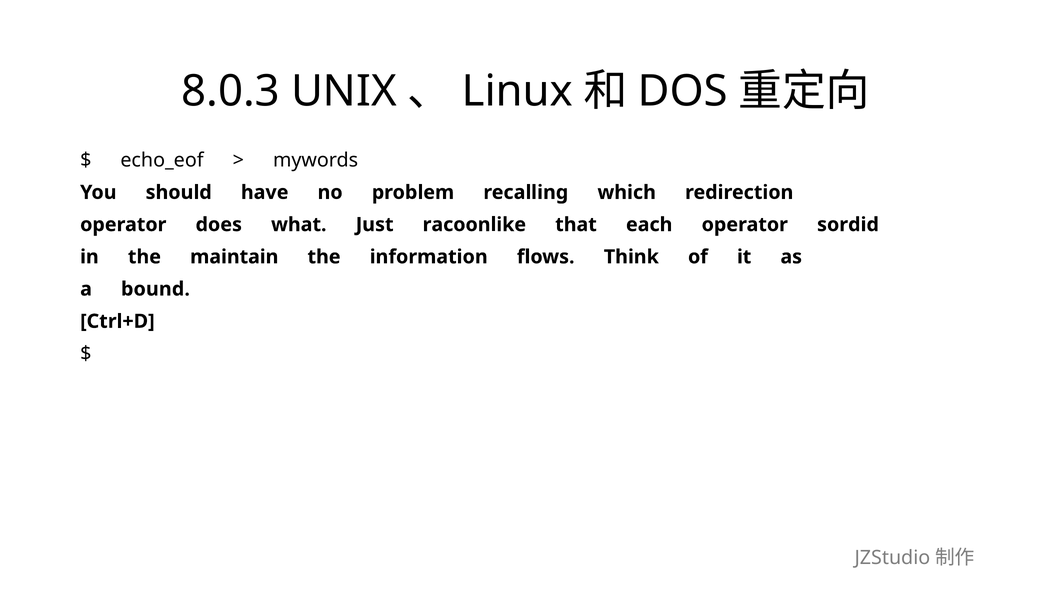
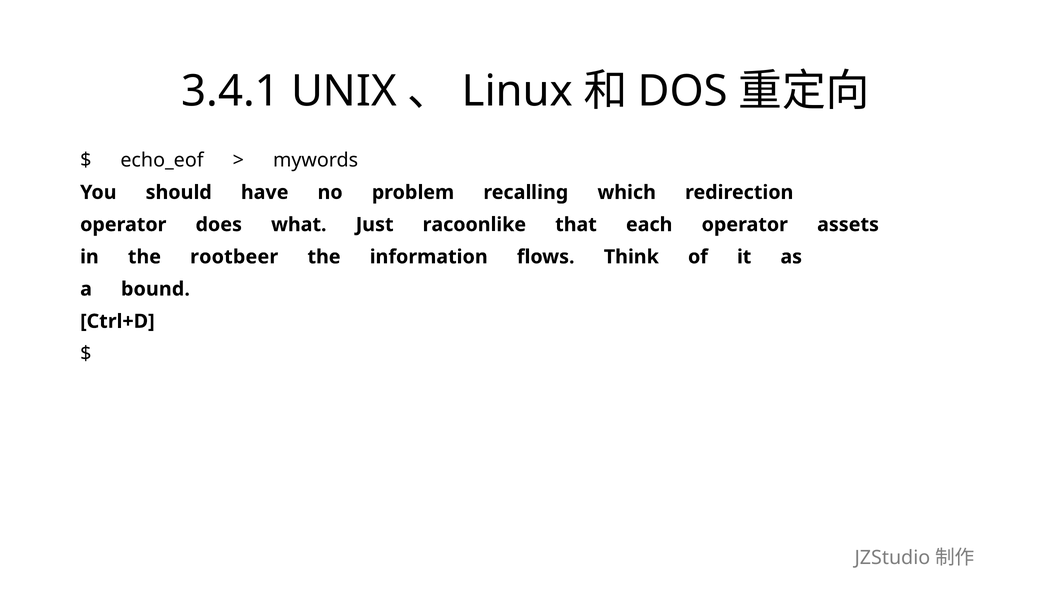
8.0.3: 8.0.3 -> 3.4.1 (231, 91)
sordid: sordid -> assets (848, 225)
maintain: maintain -> rootbeer (234, 257)
